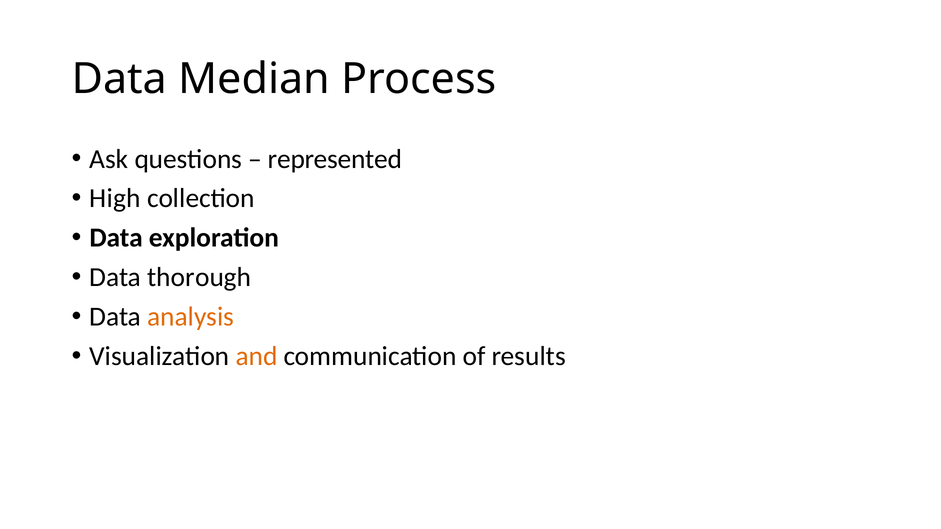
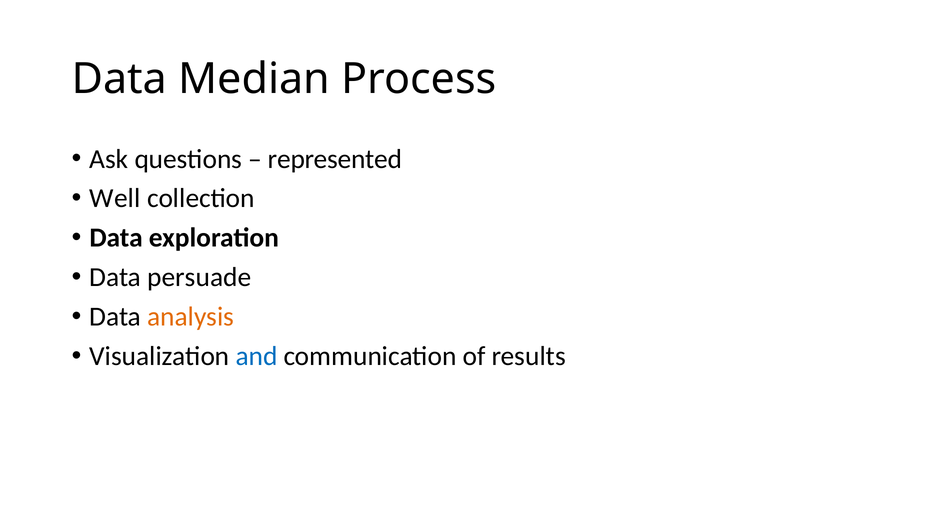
High: High -> Well (115, 199)
thorough: thorough -> persuade (199, 277)
and colour: orange -> blue (257, 356)
